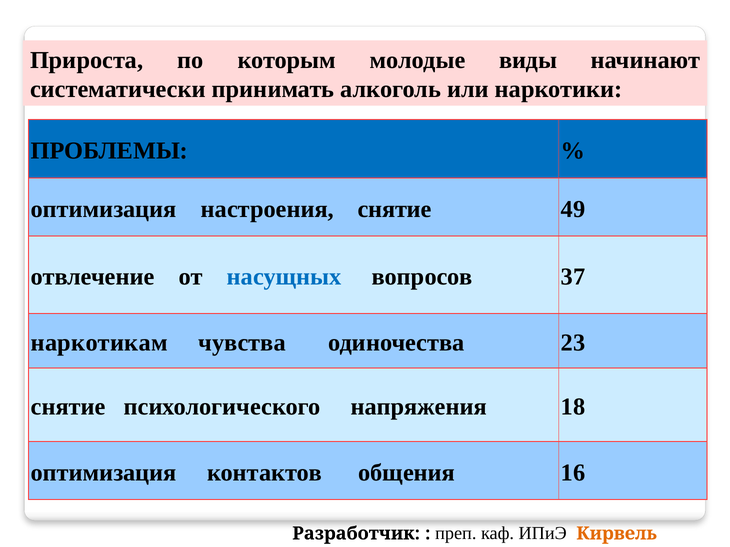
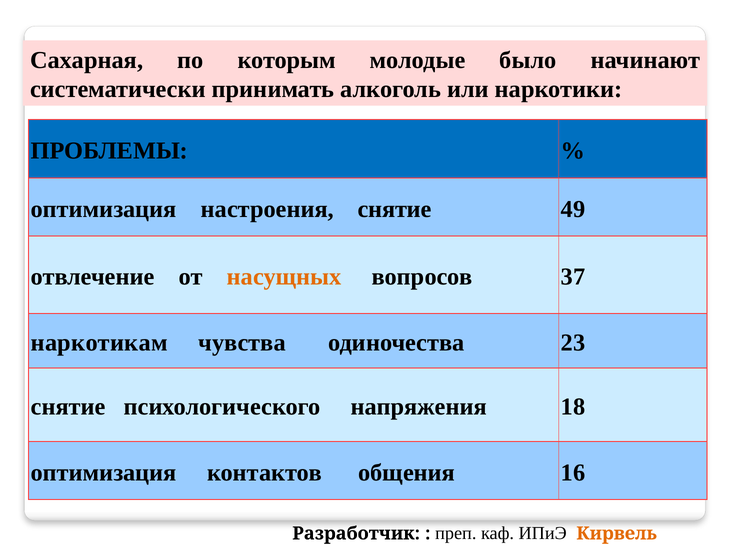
Прироста: Прироста -> Сахарная (87, 60)
виды: виды -> было (528, 60)
насущных colour: blue -> orange (284, 277)
